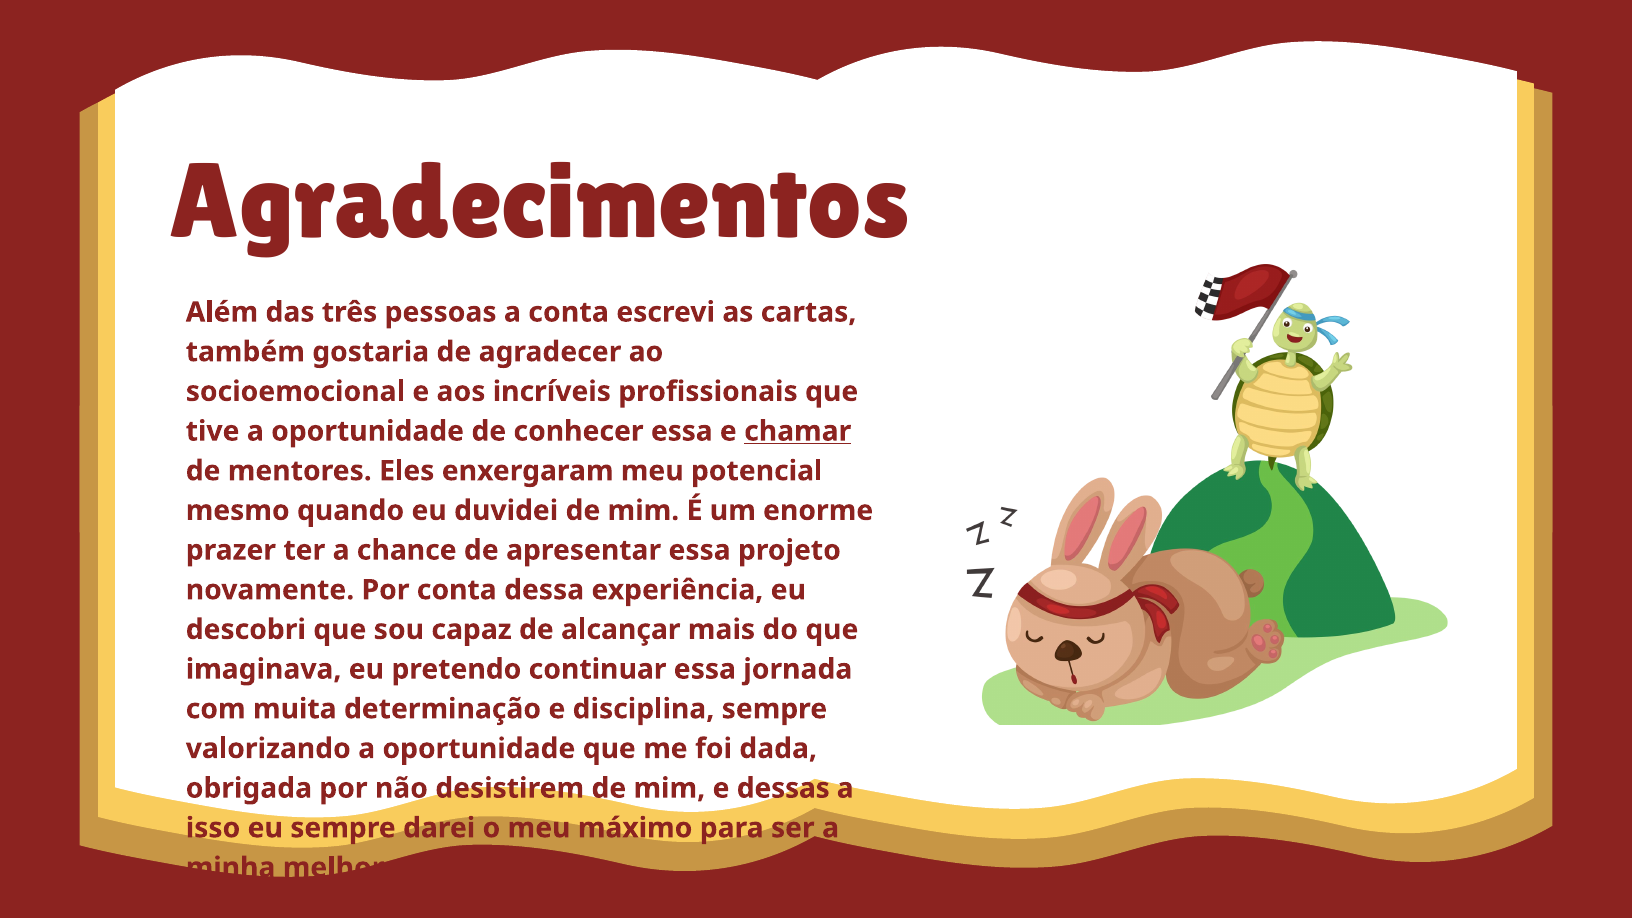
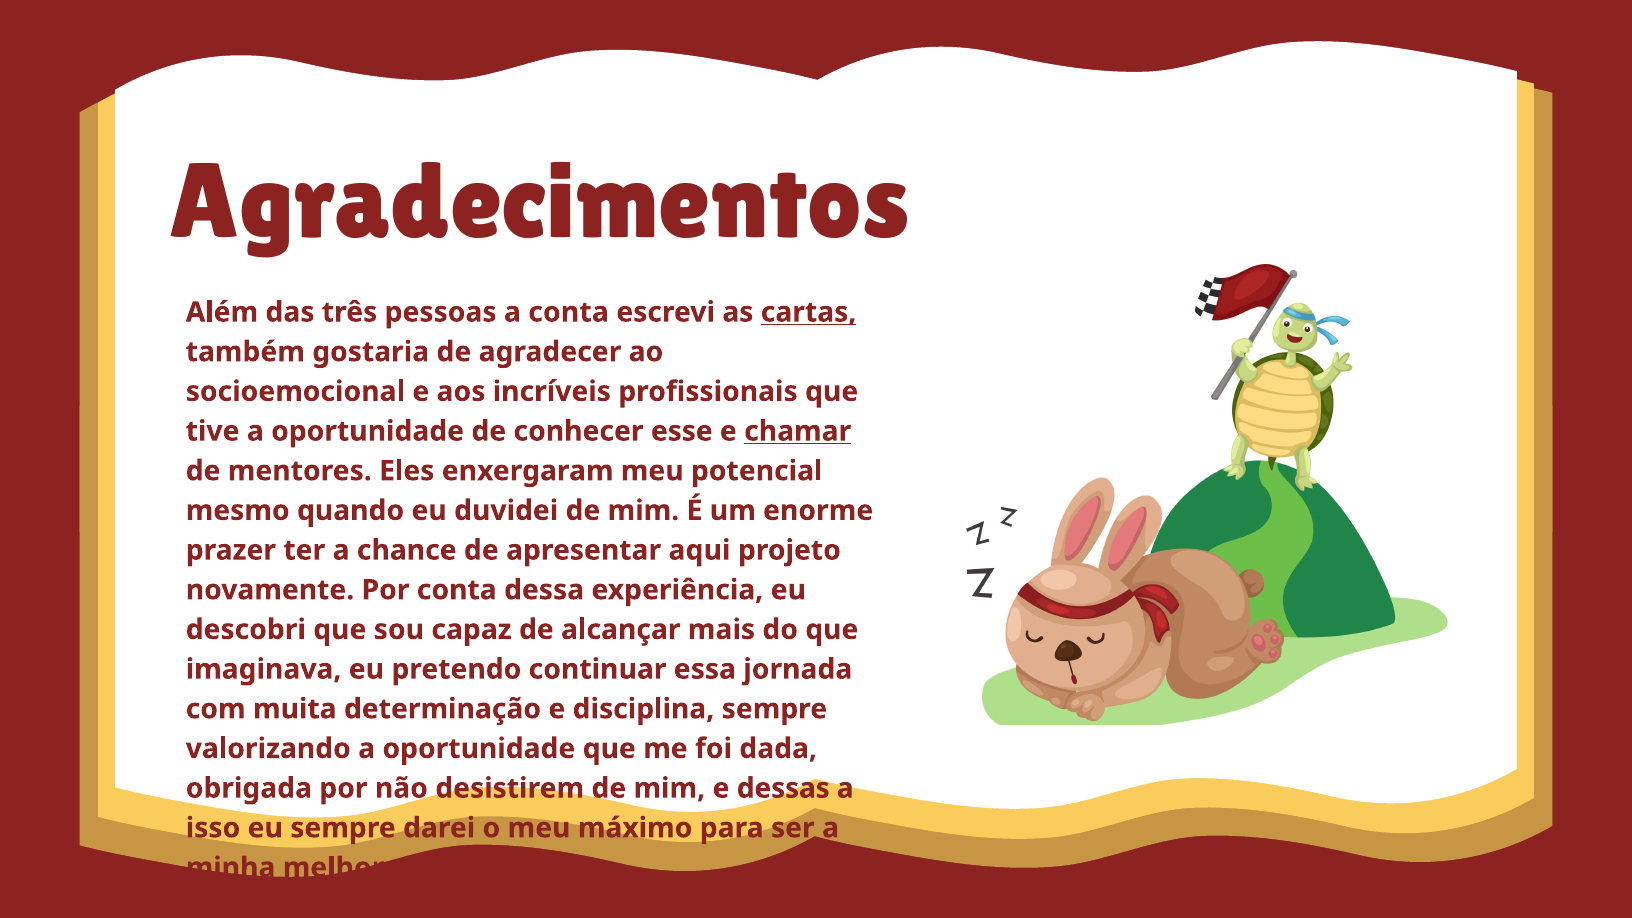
cartas underline: none -> present (809, 312)
conhecer essa: essa -> esse (682, 431)
apresentar essa: essa -> aqui (700, 550)
